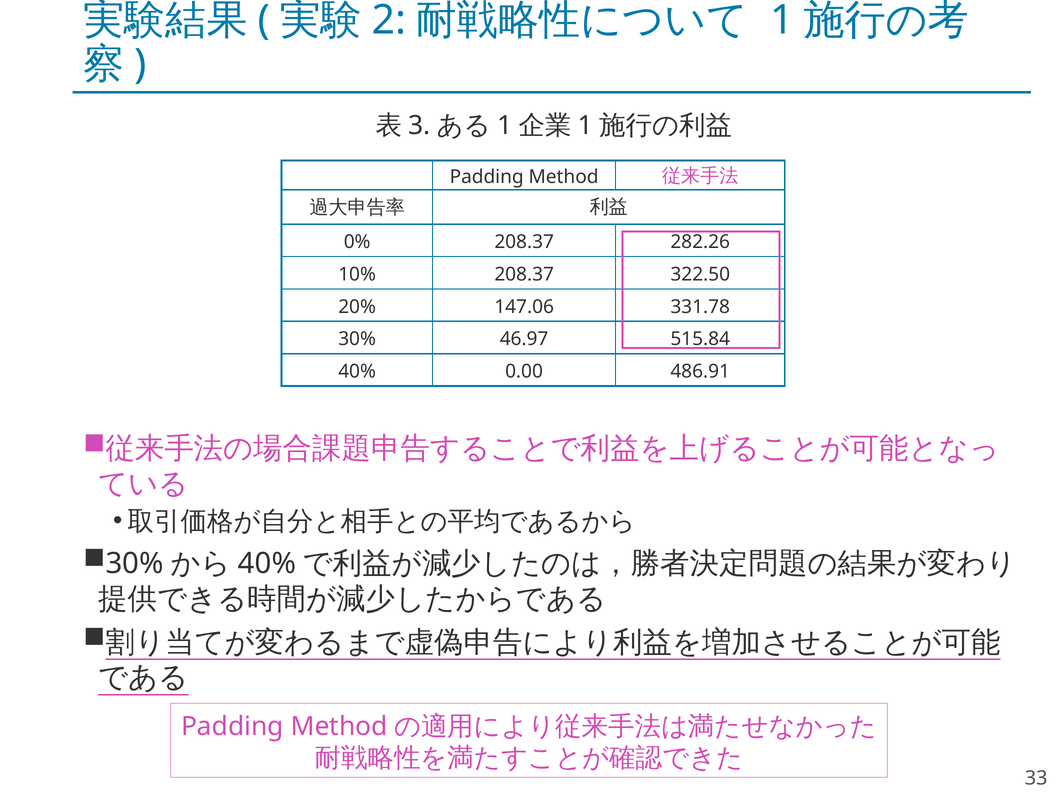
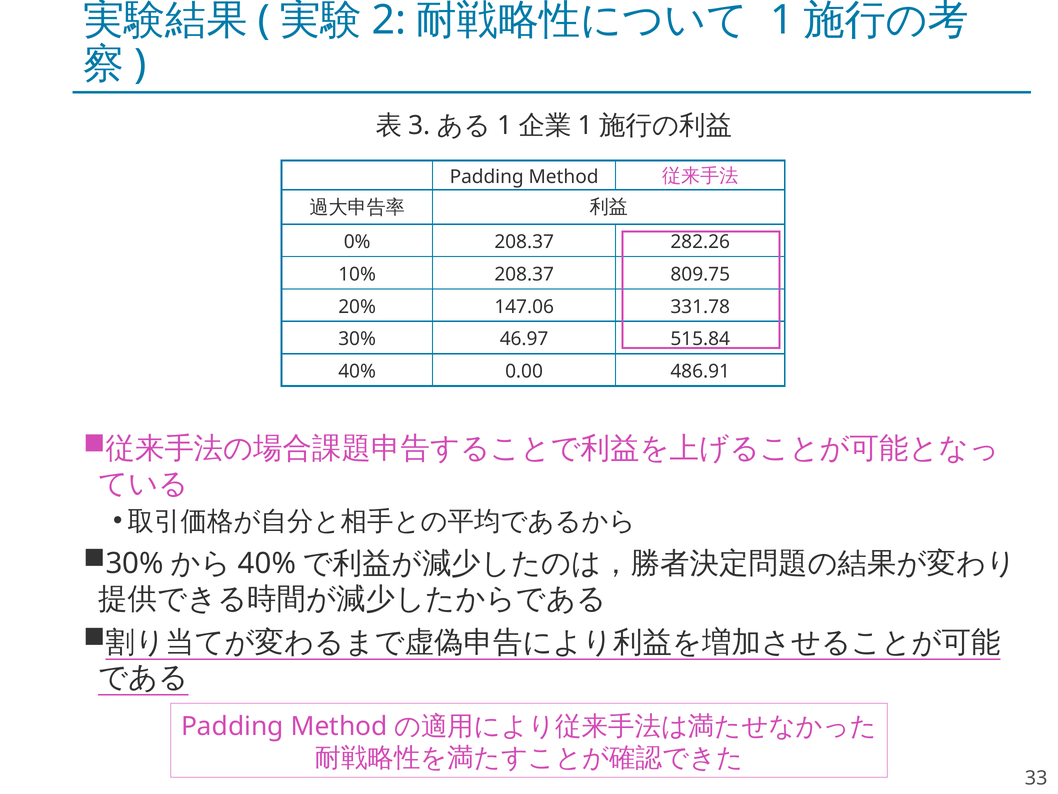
322.50: 322.50 -> 809.75 (700, 274)
